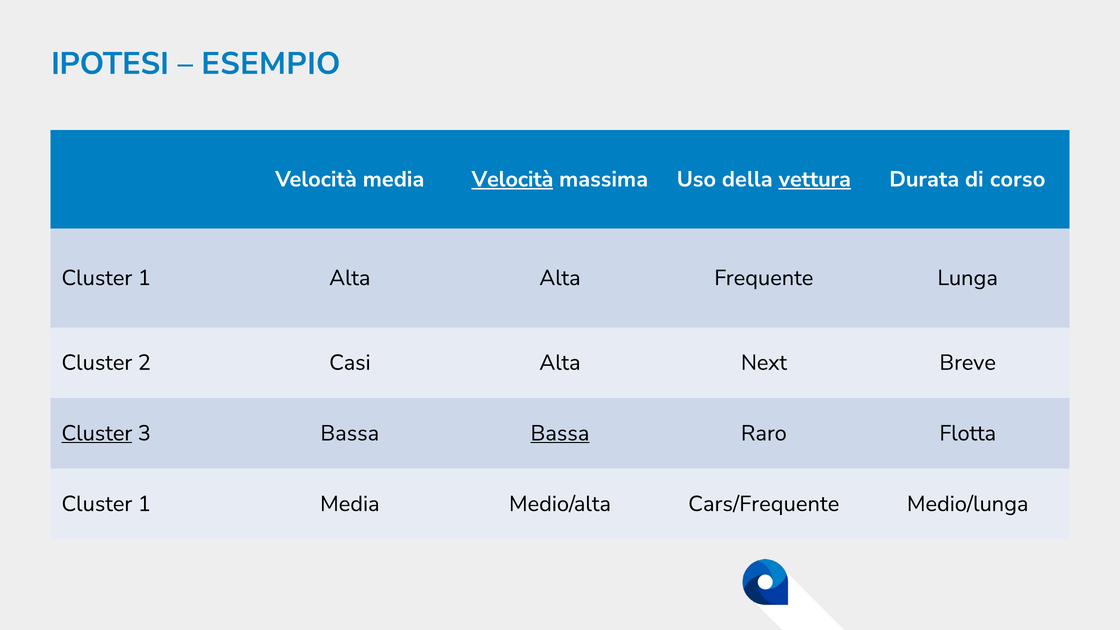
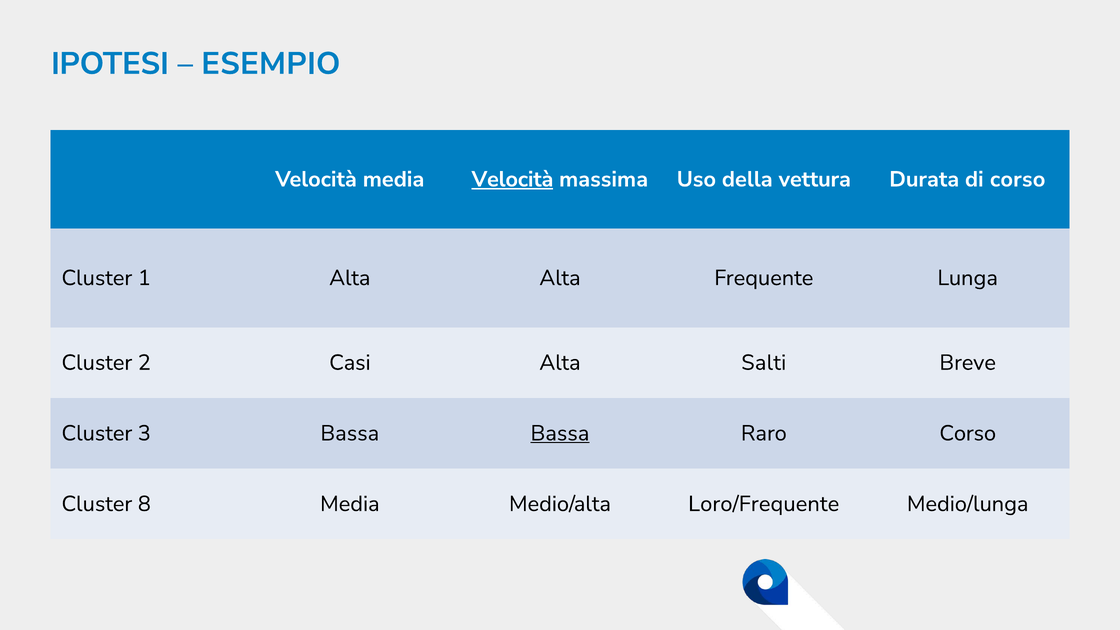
vettura underline: present -> none (815, 179)
Next: Next -> Salti (764, 363)
Cluster underline: present -> none (97, 433)
Raro Flotta: Flotta -> Corso (968, 433)
1: 1 -> 8 (144, 504)
Cars/Frequente: Cars/Frequente -> Loro/Frequente (764, 504)
